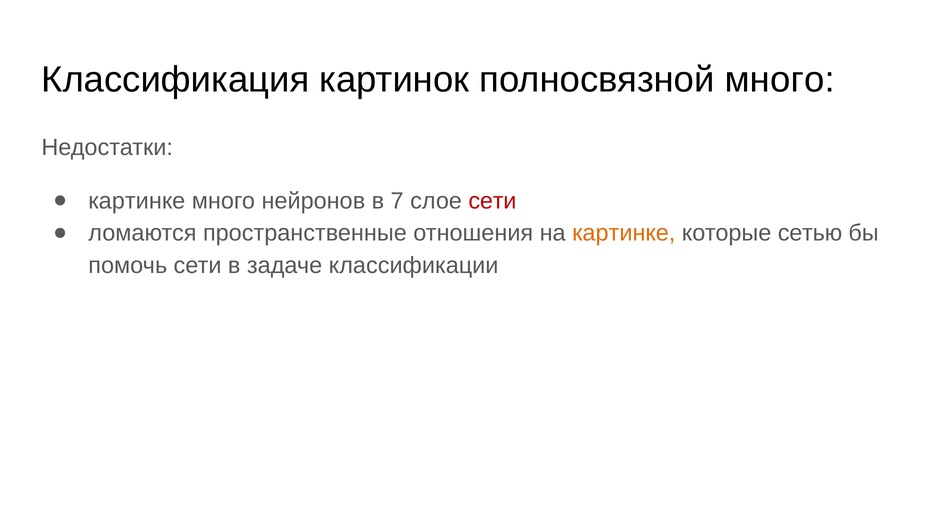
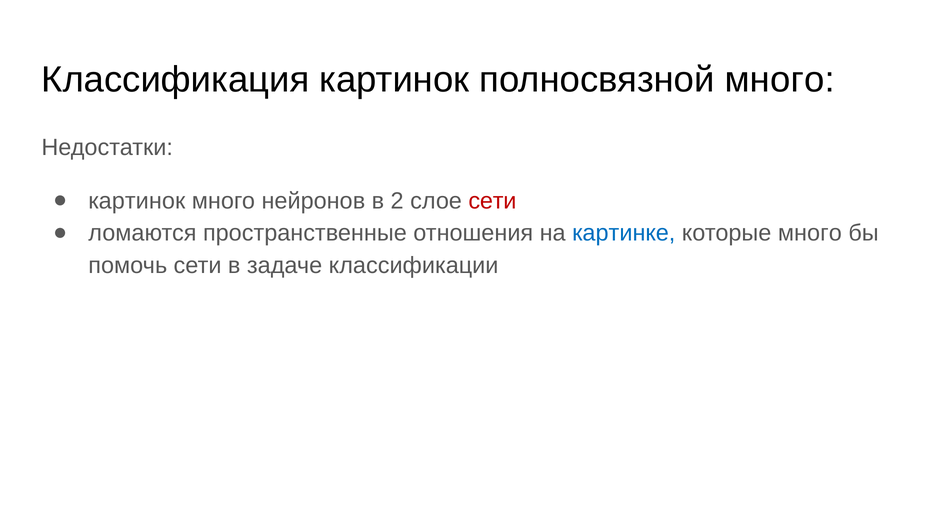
картинке: картинке -> картинок (137, 201)
7: 7 -> 2 (397, 201)
картинке colour: orange -> blue (624, 233)
которые сетью: сетью -> много (810, 233)
